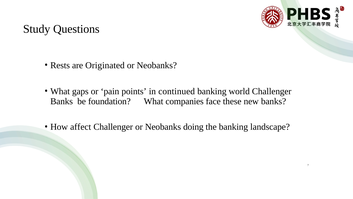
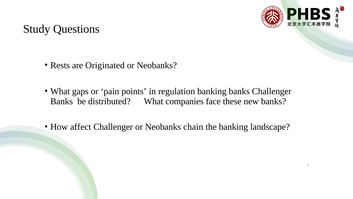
continued: continued -> regulation (177, 91)
banking world: world -> banks (239, 91)
foundation: foundation -> distributed (109, 101)
doing: doing -> chain (193, 127)
